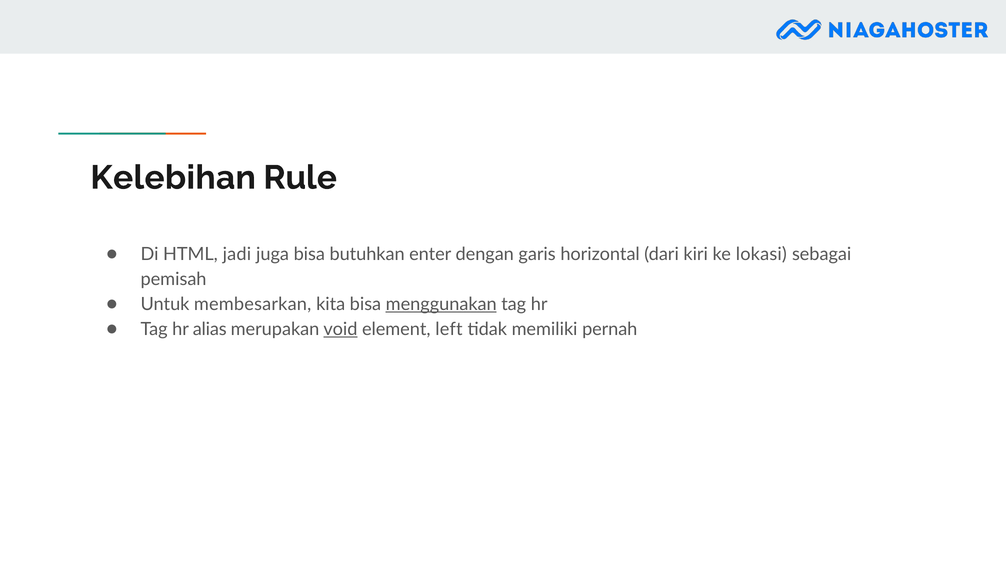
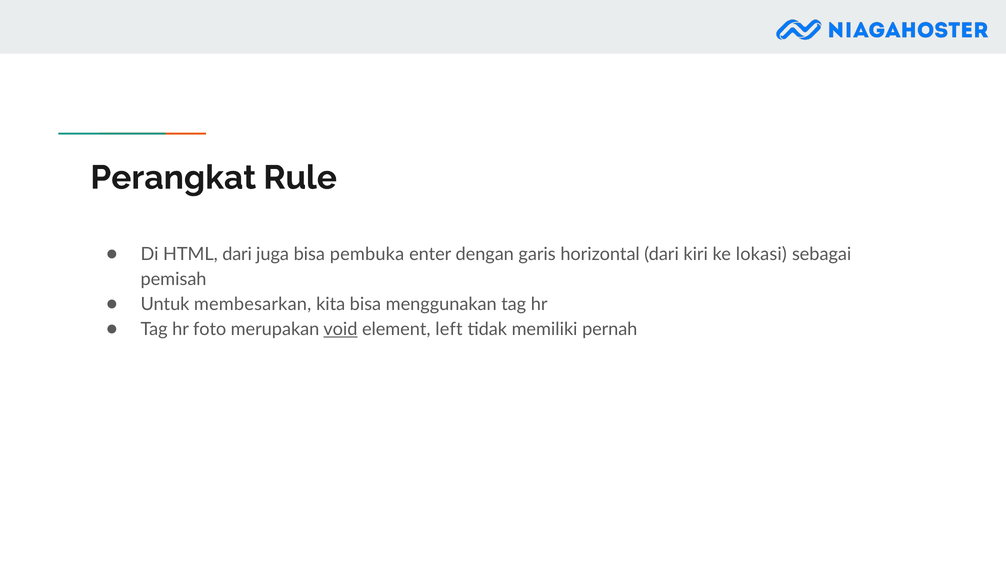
Kelebihan: Kelebihan -> Perangkat (173, 178)
HTML jadi: jadi -> dari (237, 254)
butuhkan: butuhkan -> pembuka (367, 254)
menggunakan underline: present -> none (441, 304)
alias: alias -> foto (210, 329)
